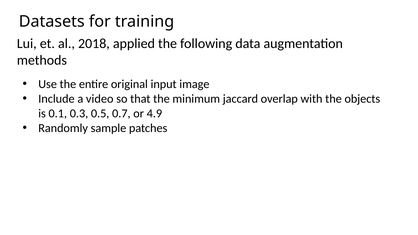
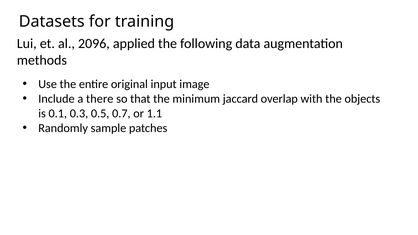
2018: 2018 -> 2096 (94, 43)
video: video -> there (100, 99)
4.9: 4.9 -> 1.1 (154, 113)
